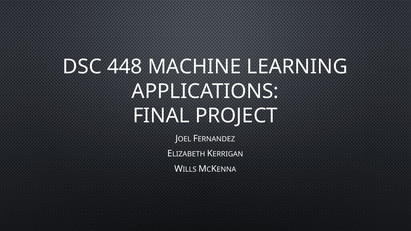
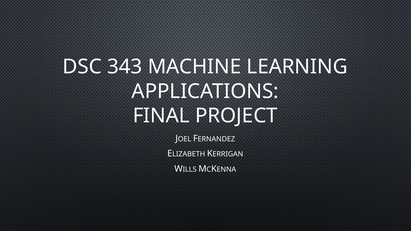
448: 448 -> 343 (125, 67)
